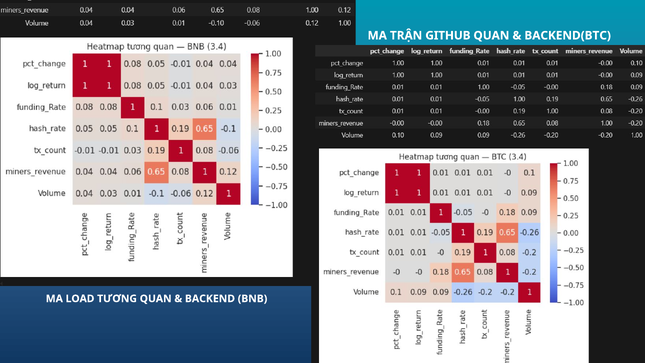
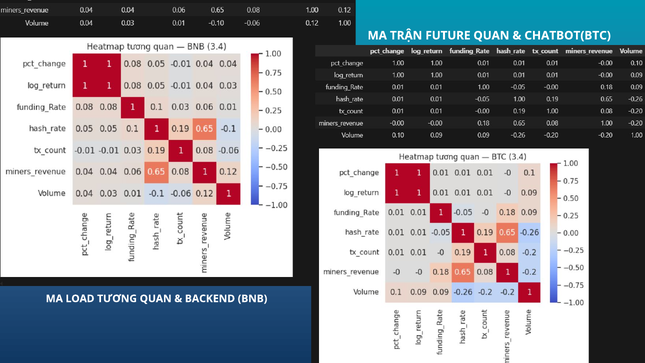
GITHUB: GITHUB -> FUTURE (448, 36)
BACKEND(BTC: BACKEND(BTC -> CHATBOT(BTC (568, 36)
